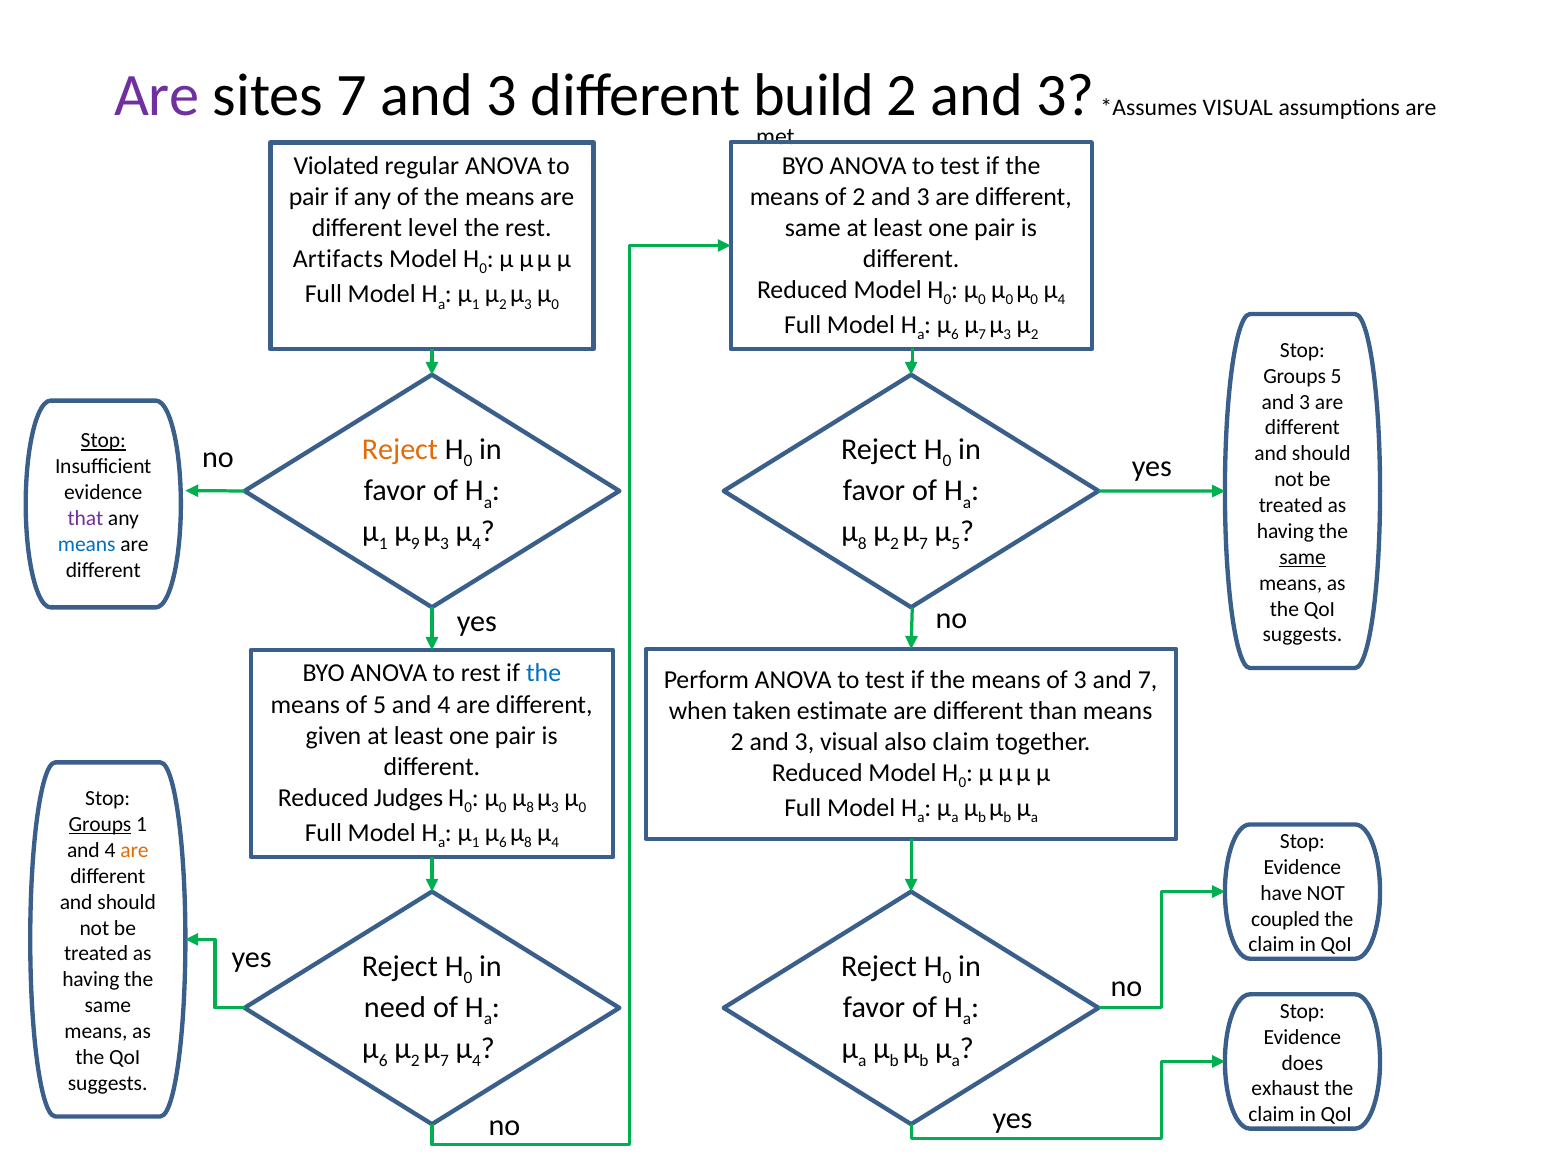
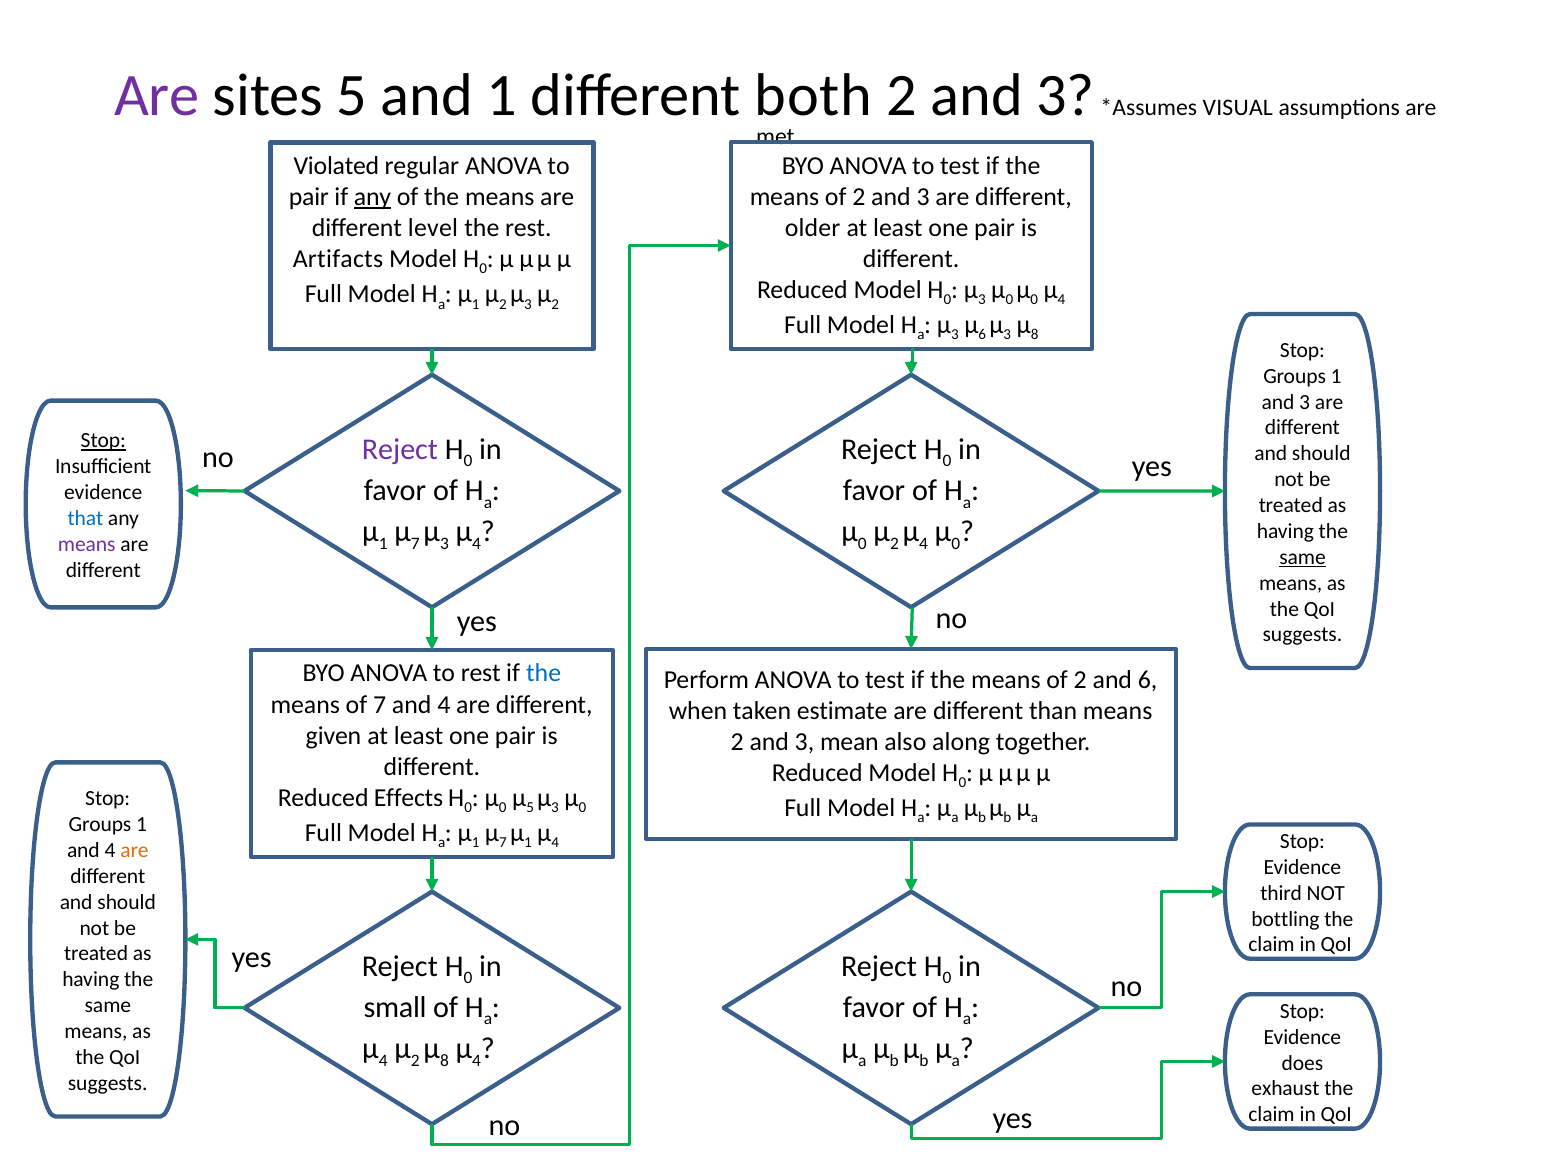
sites 7: 7 -> 5 (352, 96)
3: 3 -> 1 (502, 96)
build: build -> both (813, 96)
any underline: none -> present (373, 197)
same: same -> older (813, 228)
0: 0 -> 3 (982, 300)
0: 0 -> 2 (555, 304)
6: 6 -> 3 (955, 335)
7: 7 -> 6 (982, 335)
3 µ 2: 2 -> 8 (1035, 335)
5: 5 -> 1 (1336, 376)
Reject colour: orange -> purple (400, 449)
that colour: purple -> blue (85, 519)
9: 9 -> 7 (415, 544)
8: 8 -> 0 (862, 544)
7: 7 -> 4 (924, 544)
5: 5 -> 0 (956, 544)
means colour: blue -> purple (87, 544)
3: 3 -> 2 (1080, 680)
and 7: 7 -> 6 (1148, 680)
of 5: 5 -> 7 (380, 705)
3 visual: visual -> mean (849, 742)
also claim: claim -> along (961, 742)
Judges: Judges -> Effects (409, 798)
8: 8 -> 5 (530, 808)
Groups underline: present -> none (100, 825)
6: 6 -> 7 (503, 843)
8: 8 -> 1 (528, 843)
have: have -> third (1281, 893)
coupled: coupled -> bottling (1285, 919)
need: need -> small (395, 1008)
6: 6 -> 4 (383, 1061)
7: 7 -> 8 (444, 1061)
